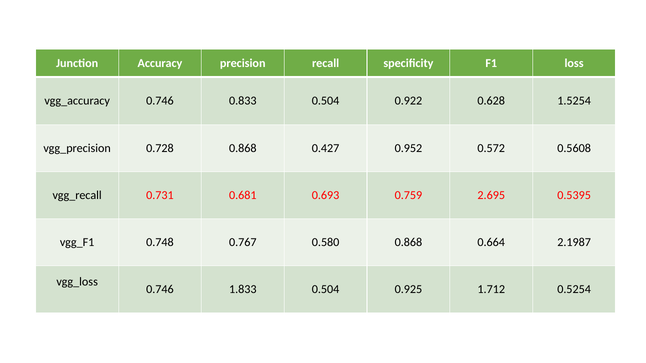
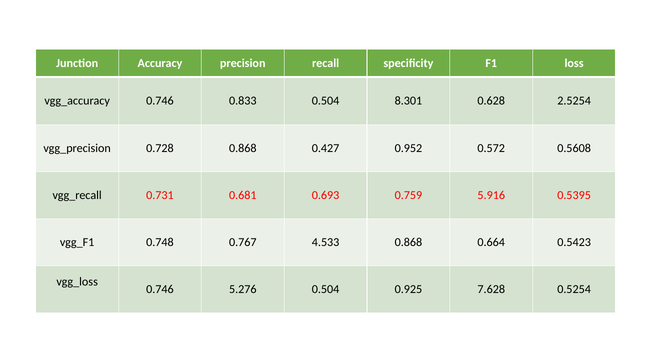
0.922: 0.922 -> 8.301 (408, 101)
1.5254: 1.5254 -> 2.5254 (574, 101)
2.695: 2.695 -> 5.916 (491, 196)
0.580: 0.580 -> 4.533 (326, 243)
2.1987: 2.1987 -> 0.5423 (574, 243)
1.833: 1.833 -> 5.276 (243, 290)
1.712: 1.712 -> 7.628 (491, 290)
